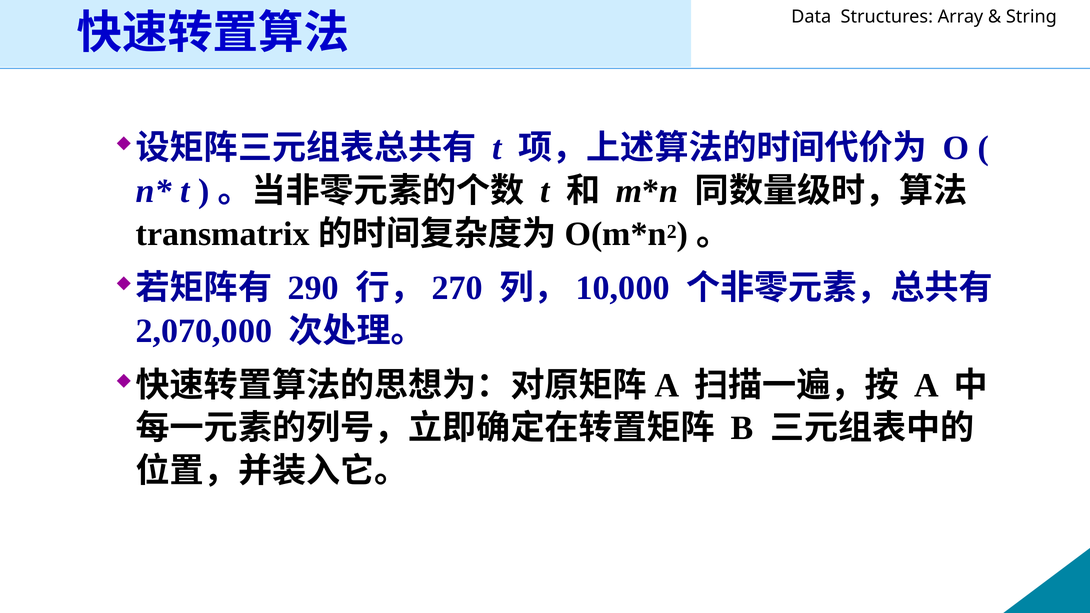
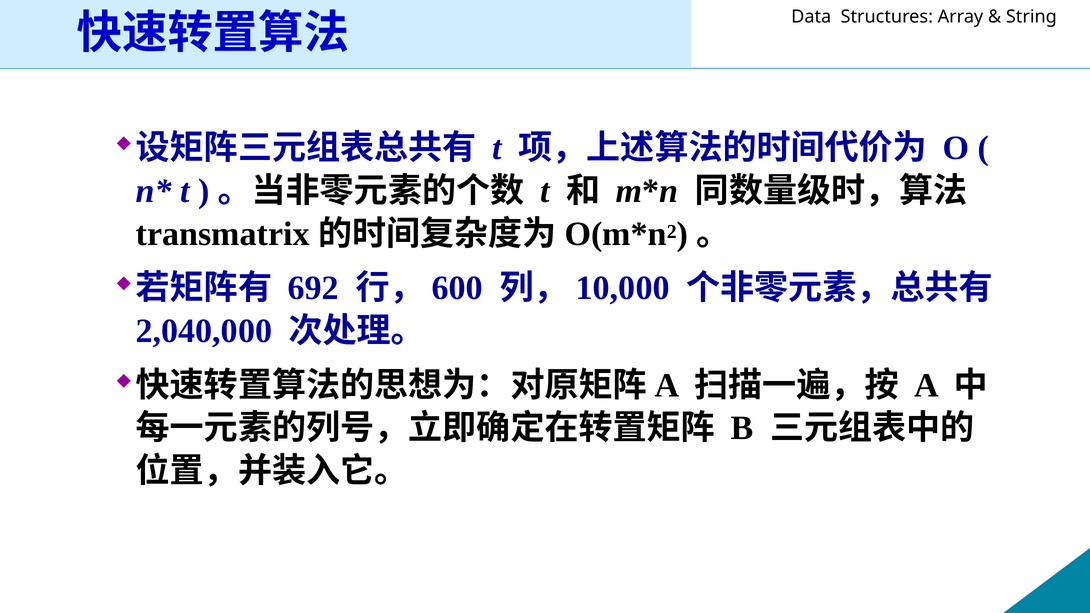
290: 290 -> 692 (313, 288)
270: 270 -> 600 (457, 288)
2,070,000: 2,070,000 -> 2,040,000 (204, 331)
